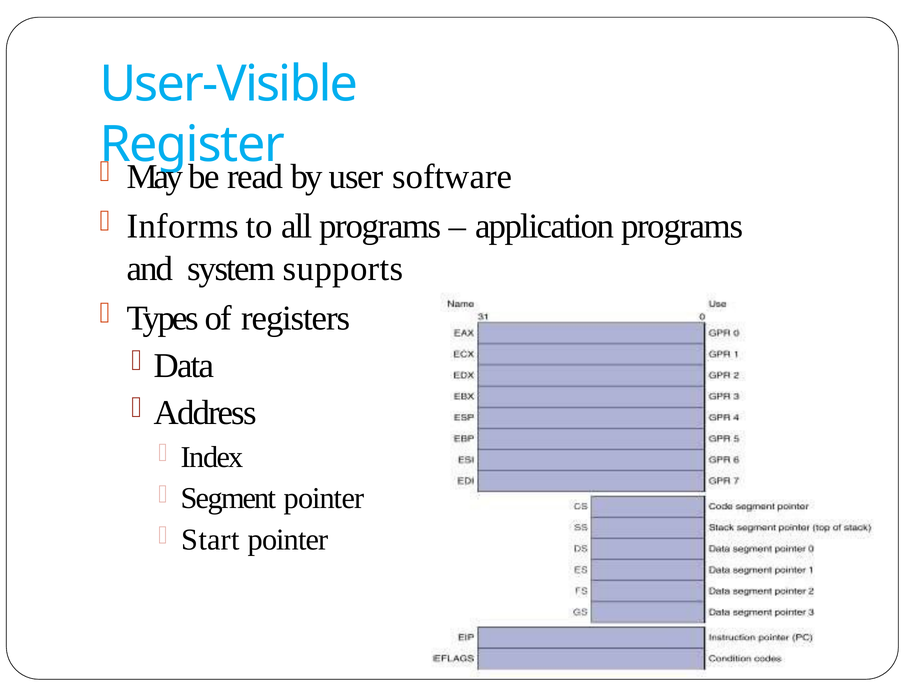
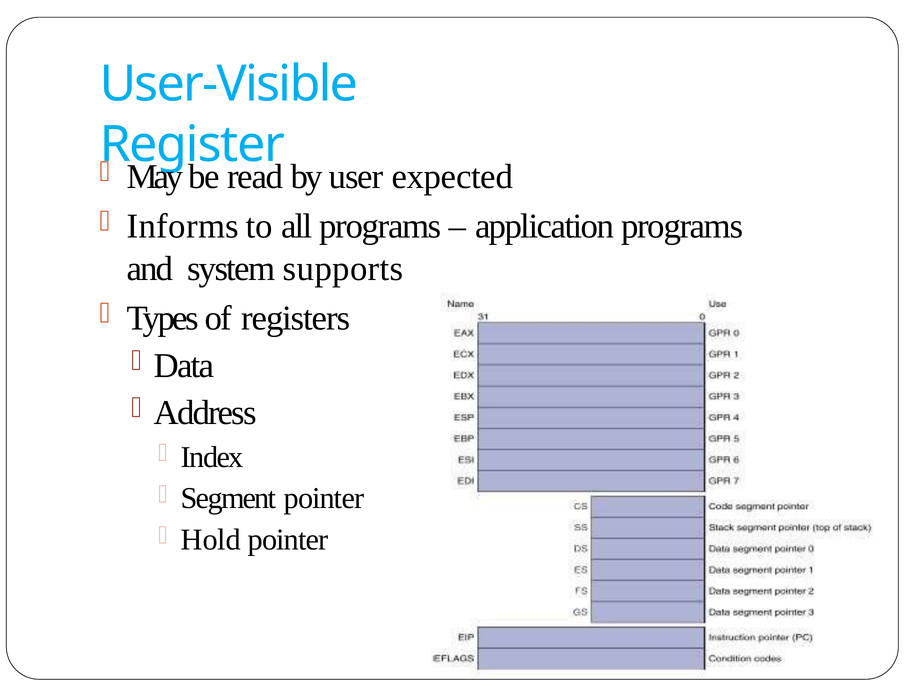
software: software -> expected (452, 177)
Start: Start -> Hold (211, 540)
